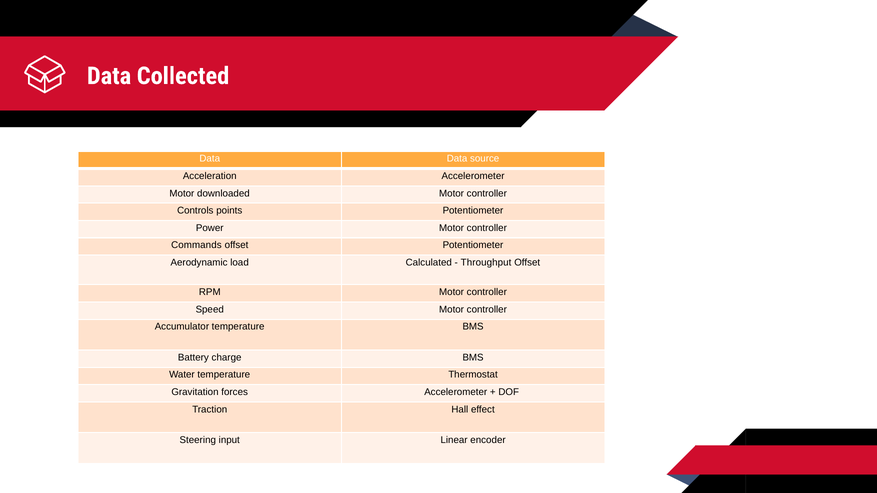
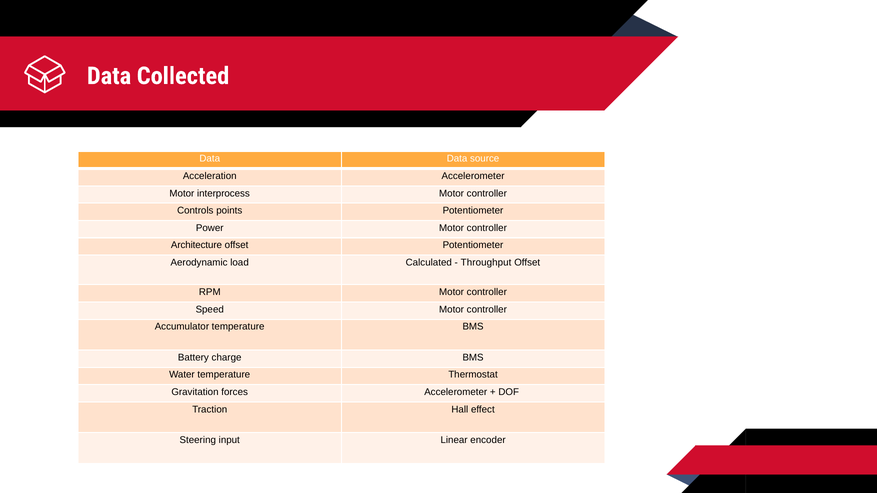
downloaded: downloaded -> interprocess (223, 193)
Commands: Commands -> Architecture (196, 245)
